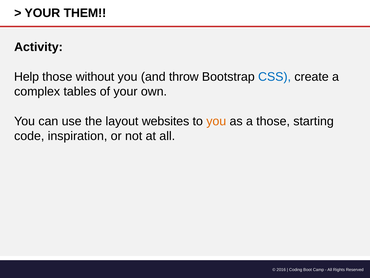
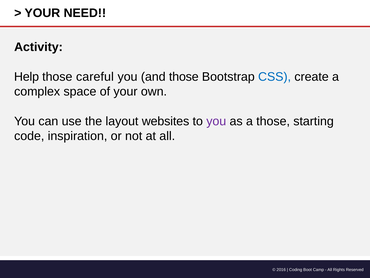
THEM: THEM -> NEED (85, 13)
without: without -> careful (95, 77)
and throw: throw -> those (184, 77)
tables: tables -> space (80, 91)
you colour: orange -> purple (216, 121)
